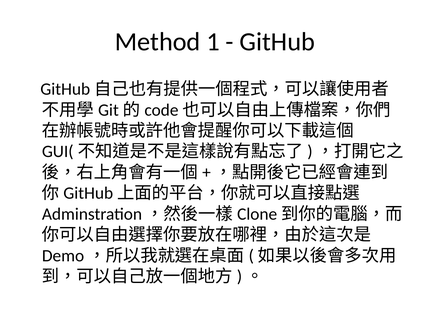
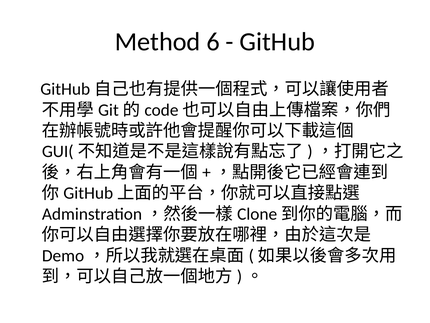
1: 1 -> 6 (213, 42)
